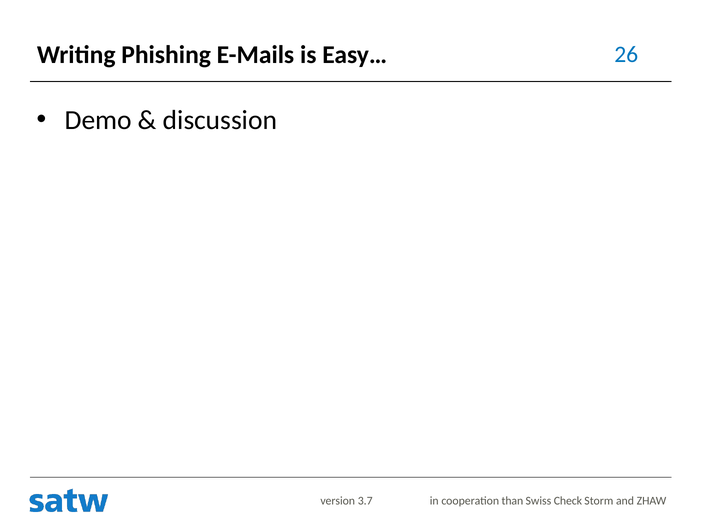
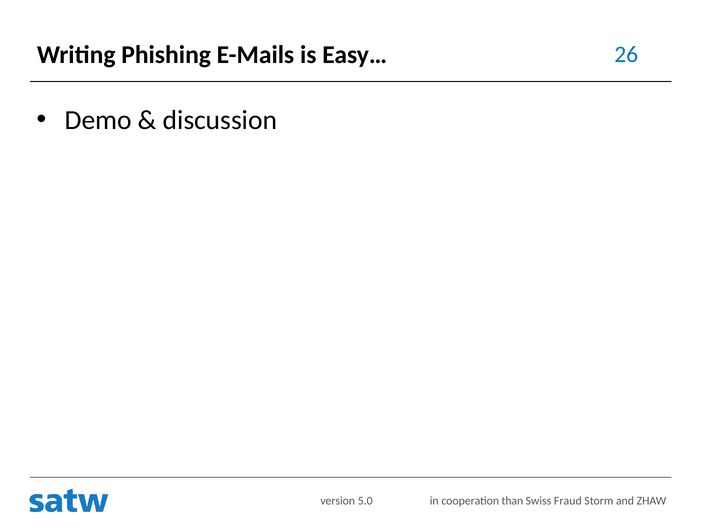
3.7: 3.7 -> 5.0 (365, 501)
Check: Check -> Fraud (568, 501)
